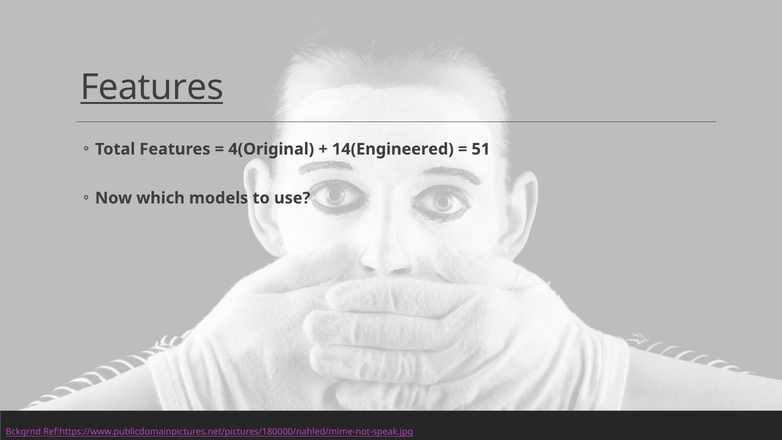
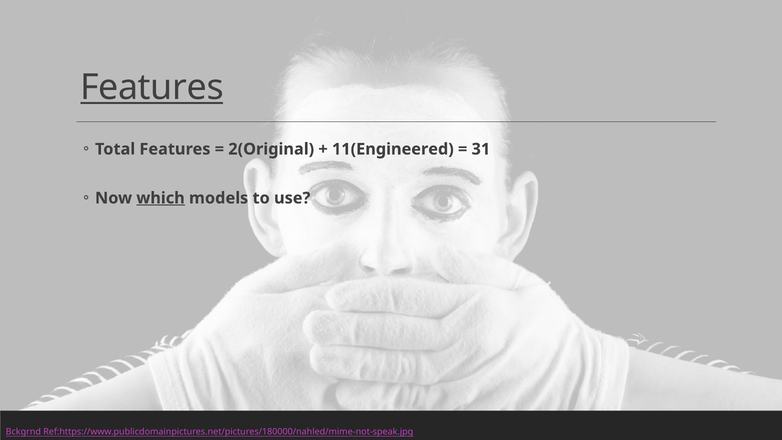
4(Original: 4(Original -> 2(Original (271, 149)
14(Engineered: 14(Engineered -> 11(Engineered (393, 149)
51: 51 -> 31 (481, 149)
which underline: none -> present (161, 198)
